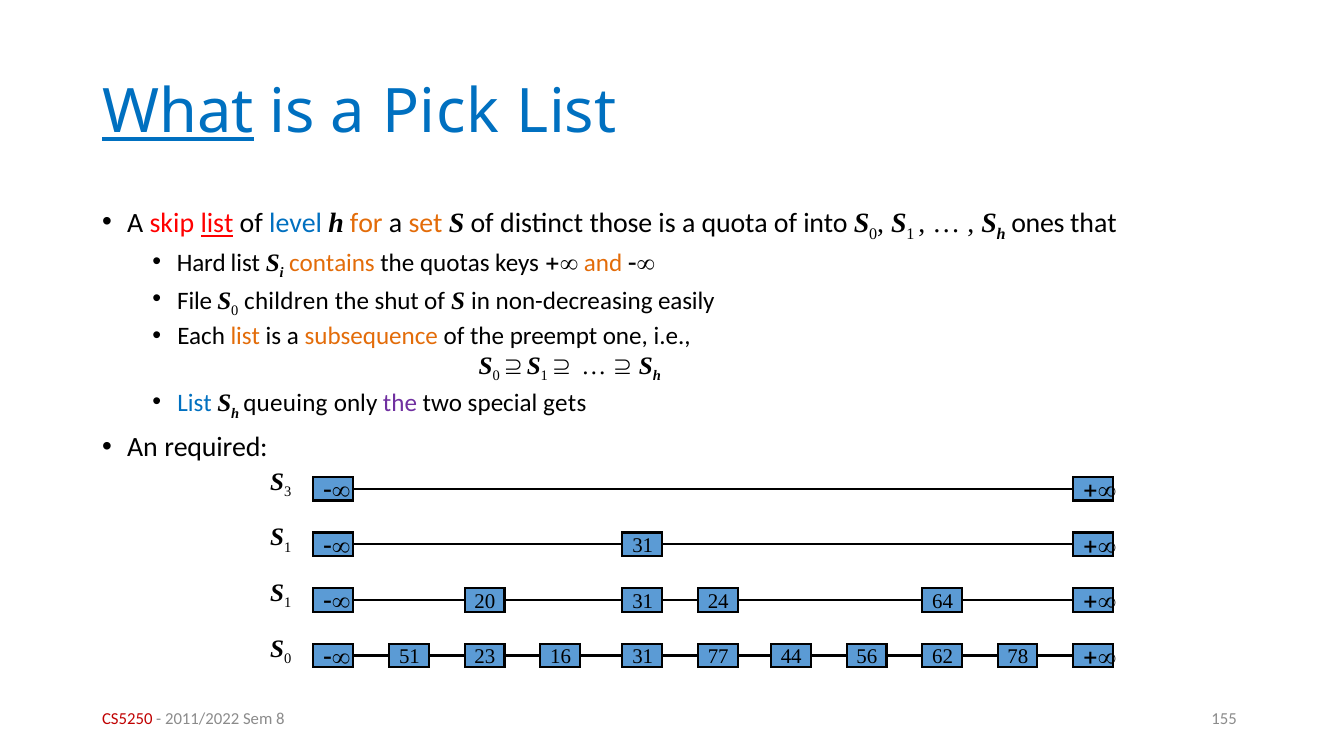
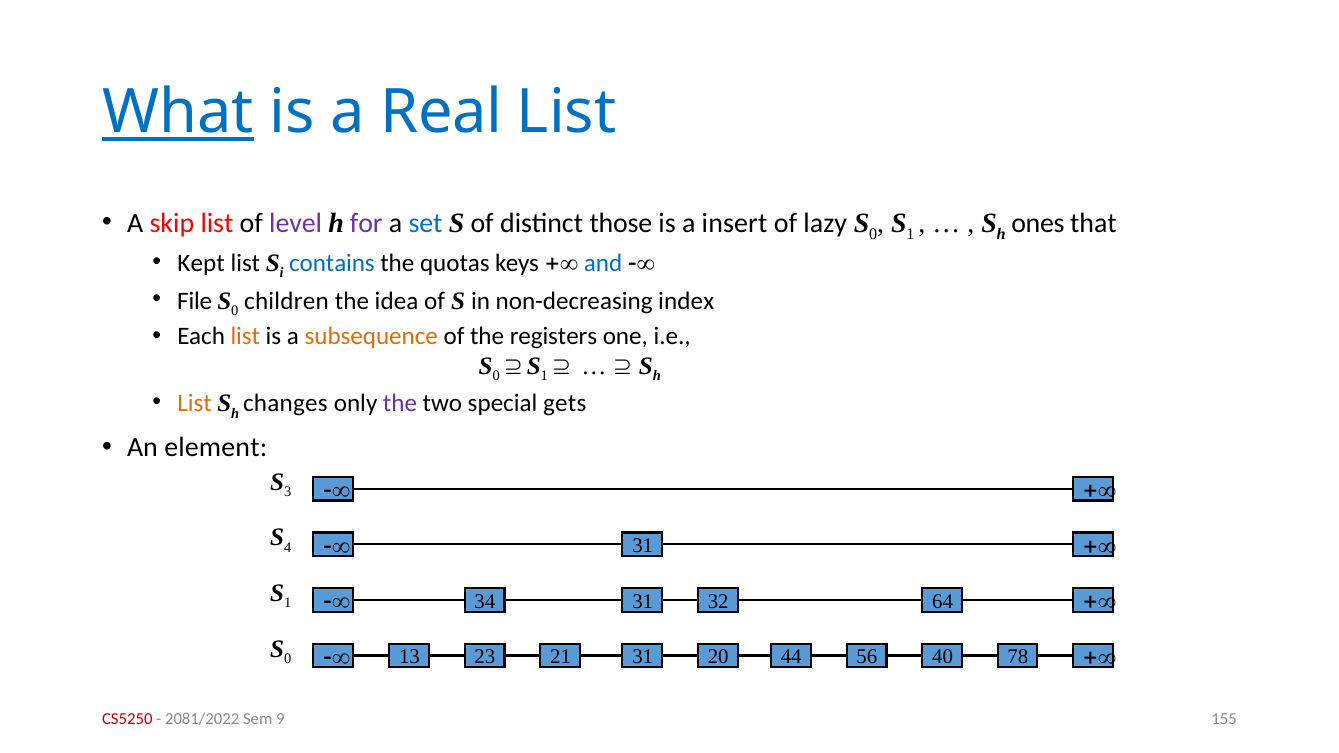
Pick: Pick -> Real (441, 112)
list underline: present -> none (217, 224)
level colour: blue -> purple (296, 224)
for colour: orange -> purple (366, 224)
set colour: orange -> blue (426, 224)
quota: quota -> insert (735, 224)
into: into -> lazy (825, 224)
Hard: Hard -> Kept (201, 263)
contains colour: orange -> blue (332, 263)
and colour: orange -> blue (603, 263)
shut: shut -> idea (397, 301)
easily: easily -> index (686, 301)
preempt: preempt -> registers (553, 336)
List colour: blue -> orange (195, 404)
queuing: queuing -> changes (285, 404)
required: required -> element (216, 447)
1: 1 -> 4 (288, 548)
24: 24 -> 32 (718, 601)
20: 20 -> 34 (485, 601)
77: 77 -> 20 (718, 657)
62: 62 -> 40 (943, 657)
51: 51 -> 13 (409, 657)
16: 16 -> 21 (561, 657)
2011/2022: 2011/2022 -> 2081/2022 (202, 719)
8: 8 -> 9 (280, 719)
